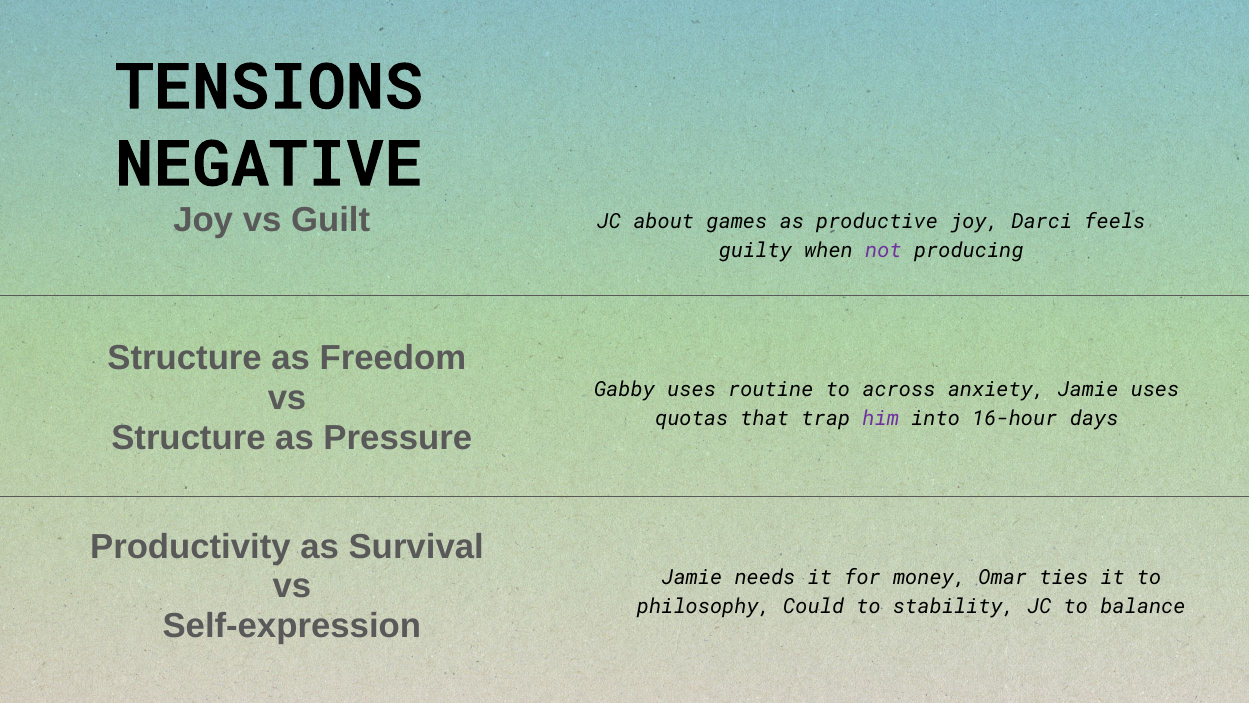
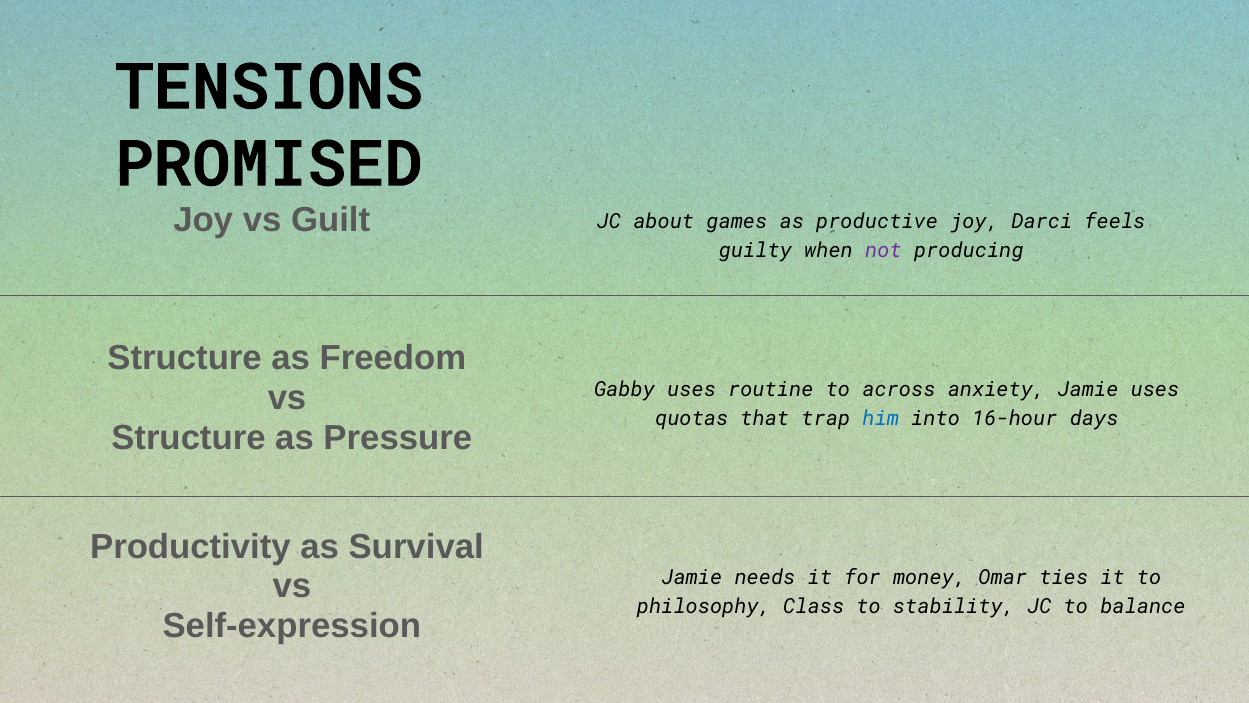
NEGATIVE: NEGATIVE -> PROMISED (269, 164)
him colour: purple -> blue (881, 418)
Could: Could -> Class (814, 606)
